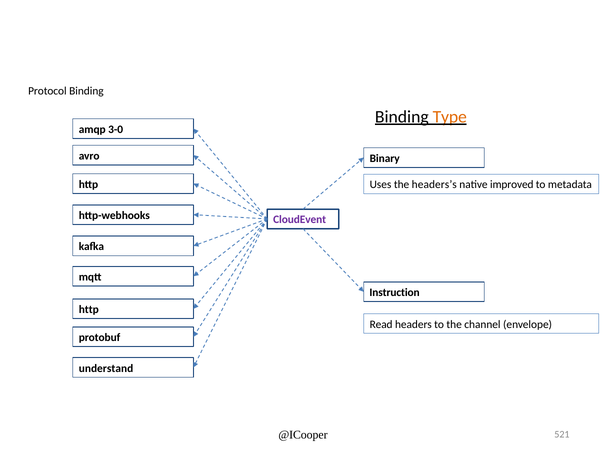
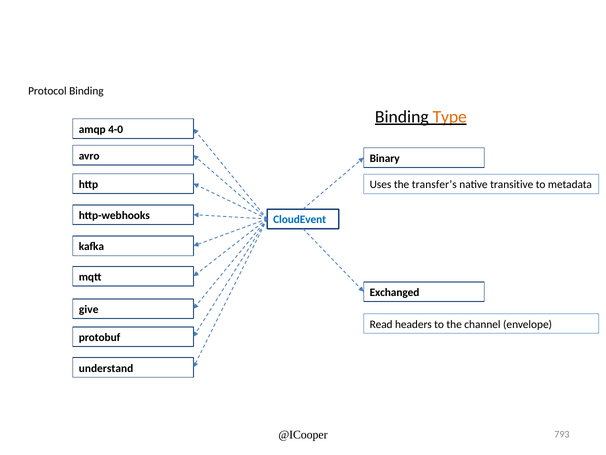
3-0: 3-0 -> 4-0 (116, 129)
headers’s: headers’s -> transfer’s (434, 184)
improved: improved -> transitive (512, 184)
CloudEvent colour: purple -> blue (300, 219)
Instruction: Instruction -> Exchanged (395, 292)
http: http -> give (89, 309)
521: 521 -> 793 (562, 434)
